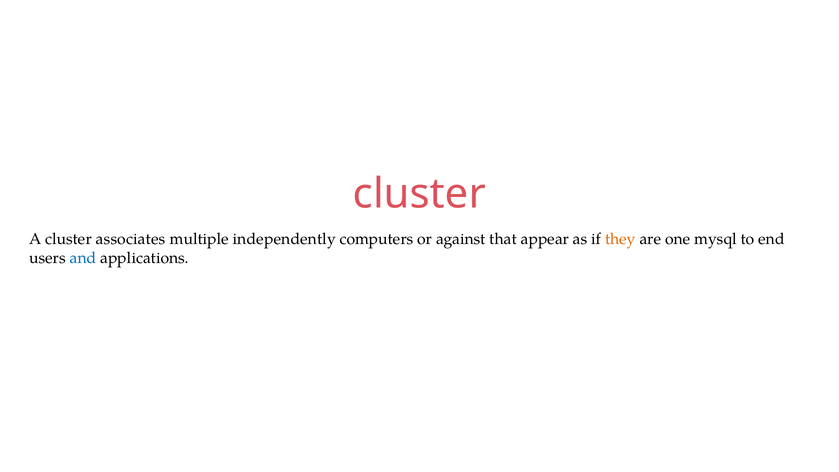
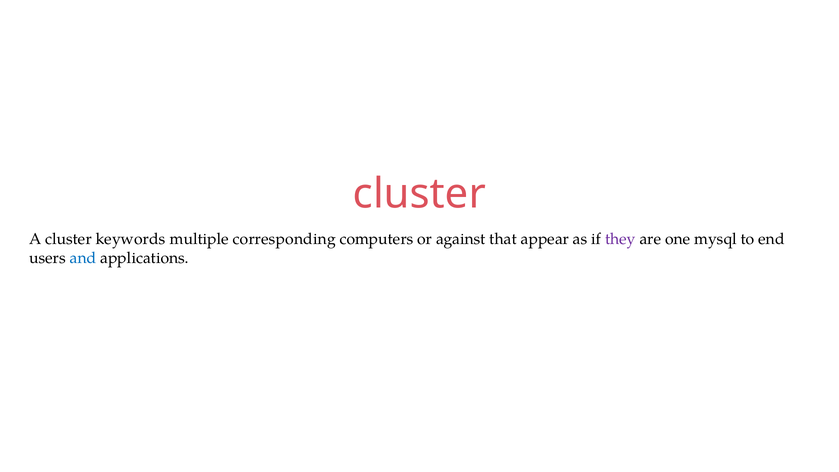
associates: associates -> keywords (131, 239)
independently: independently -> corresponding (284, 239)
they colour: orange -> purple (620, 239)
